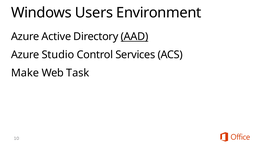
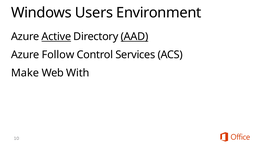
Active underline: none -> present (56, 37)
Studio: Studio -> Follow (58, 55)
Task: Task -> With (78, 73)
